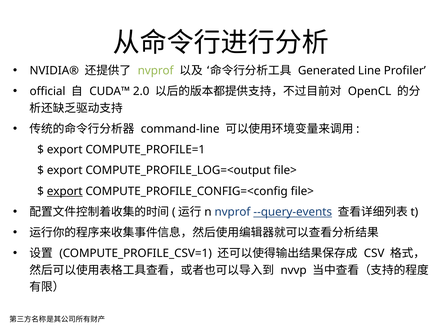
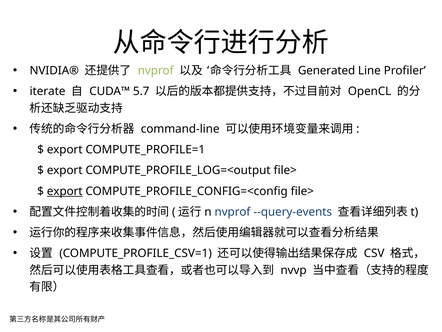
official: official -> iterate (48, 91)
2.0: 2.0 -> 5.7 (141, 91)
--query-events underline: present -> none (293, 212)
